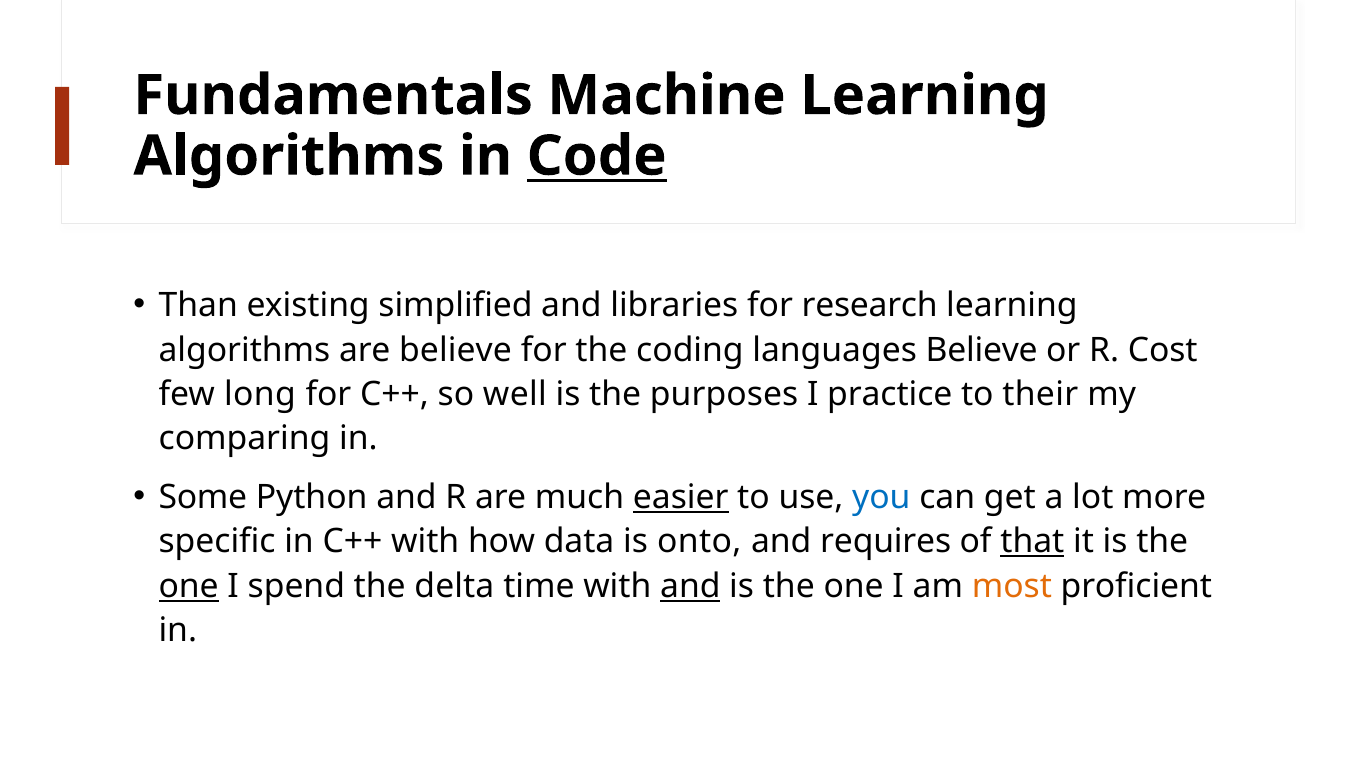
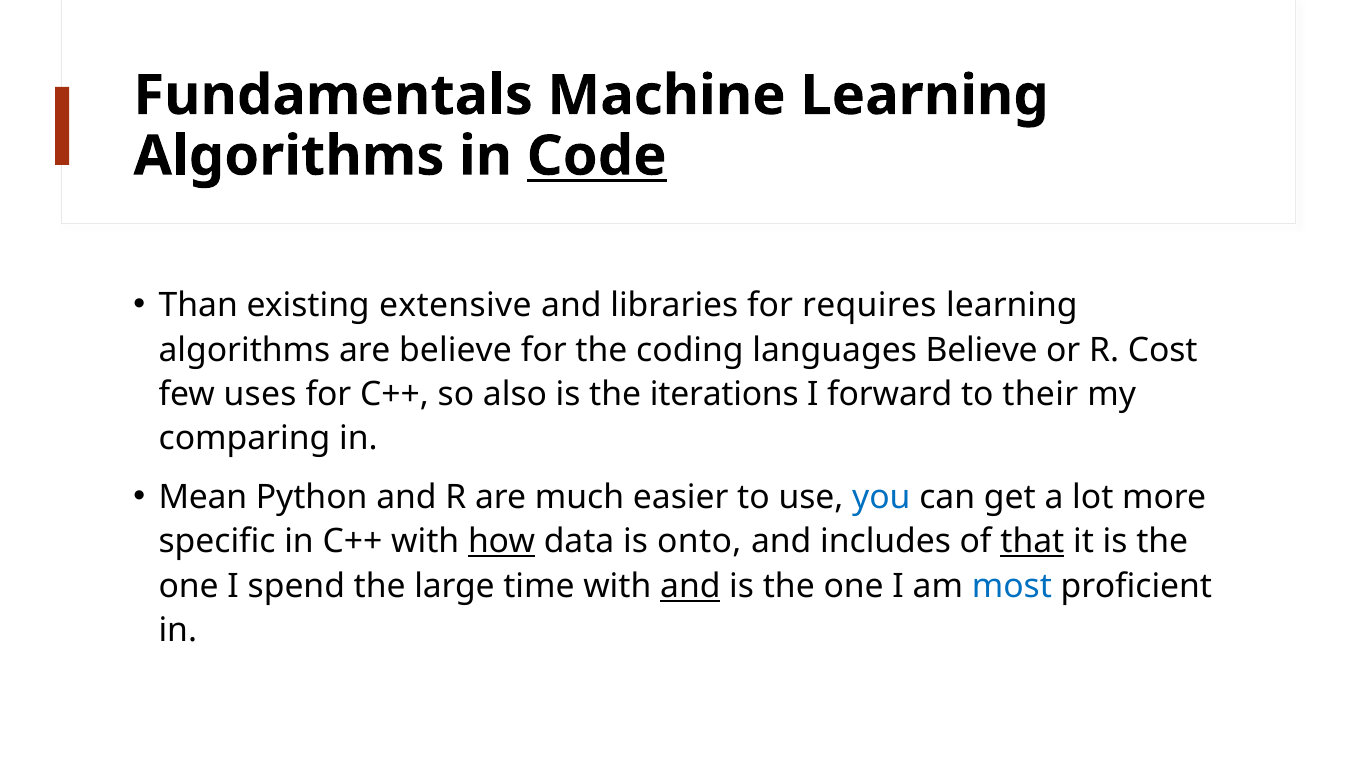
simplified: simplified -> extensive (455, 305)
research: research -> requires (869, 305)
long: long -> uses (260, 394)
well: well -> also (515, 394)
purposes: purposes -> iterations (724, 394)
practice: practice -> forward (890, 394)
Some: Some -> Mean (203, 497)
easier underline: present -> none (681, 497)
how underline: none -> present (502, 542)
requires: requires -> includes (886, 542)
one underline: present -> none (189, 586)
delta: delta -> large (455, 586)
most colour: orange -> blue (1012, 586)
